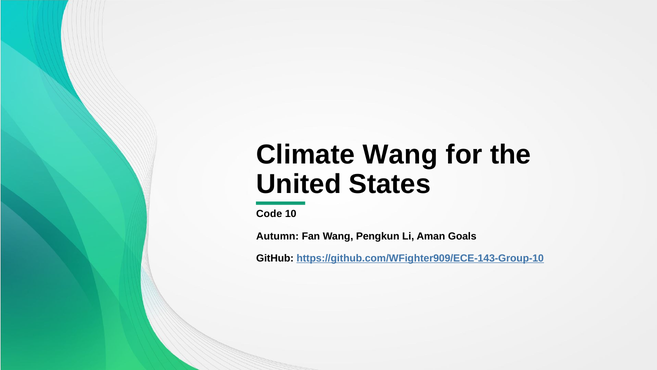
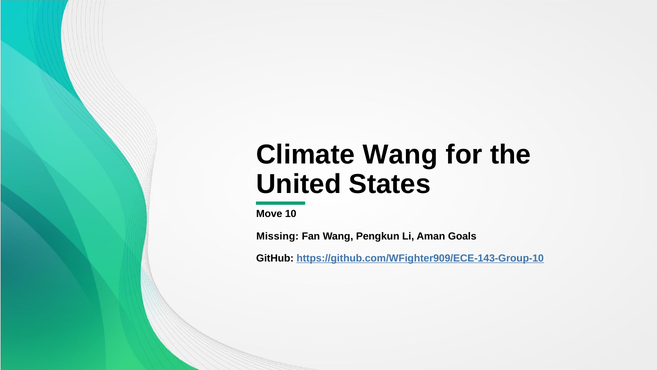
Code: Code -> Move (269, 214)
Autumn: Autumn -> Missing (278, 236)
